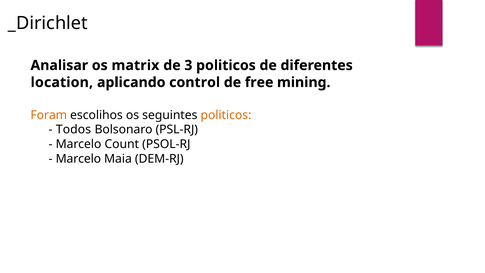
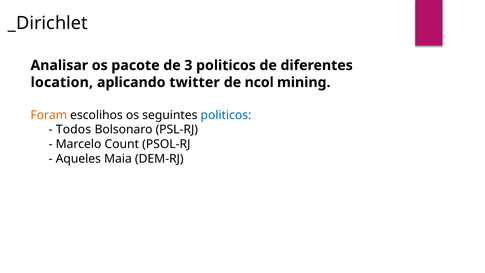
matrix: matrix -> pacote (135, 65)
control: control -> twitter (195, 82)
free: free -> ncol (259, 82)
politicos colour: orange -> blue (226, 115)
Marcelo: Marcelo -> Aqueles (78, 159)
